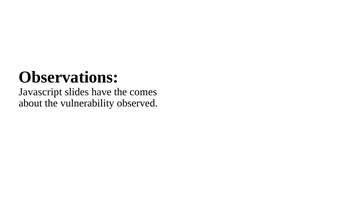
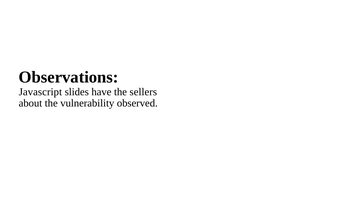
comes: comes -> sellers (143, 92)
